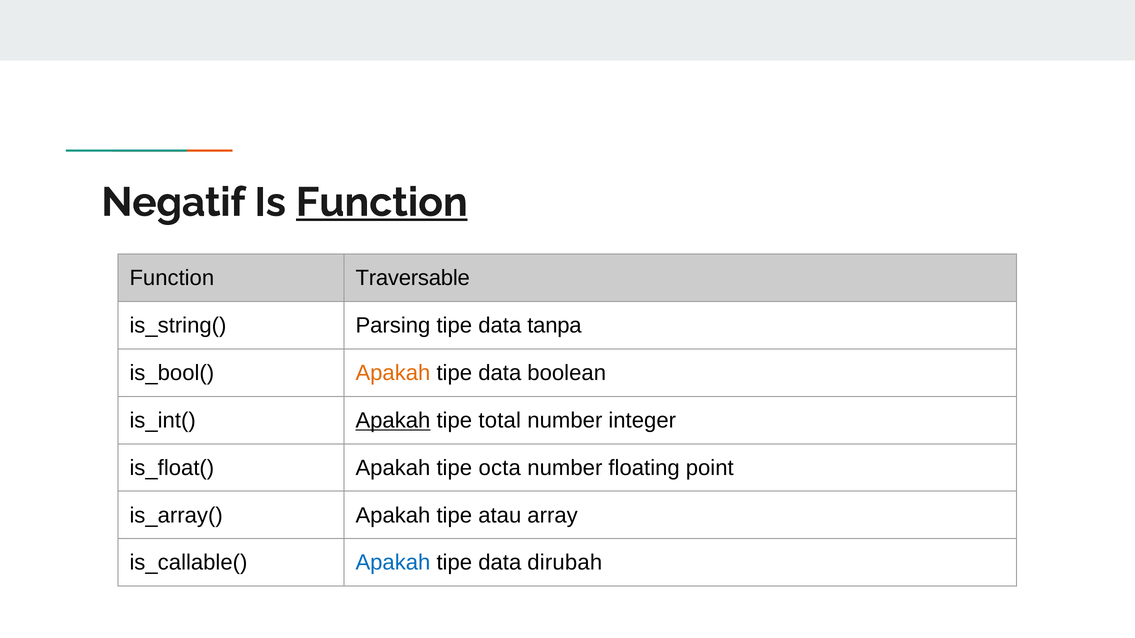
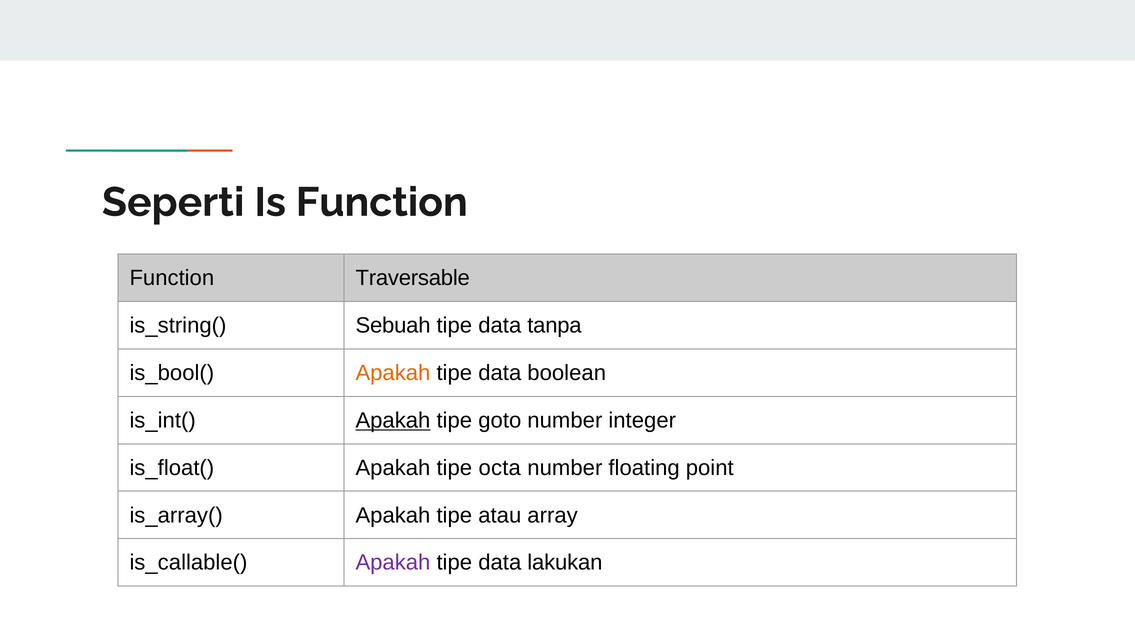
Negatif: Negatif -> Seperti (173, 202)
Function underline: present -> none (382, 202)
Parsing: Parsing -> Sebuah (393, 326)
total: total -> goto (500, 421)
Apakah colour: blue -> purple (393, 563)
dirubah: dirubah -> lakukan (565, 563)
